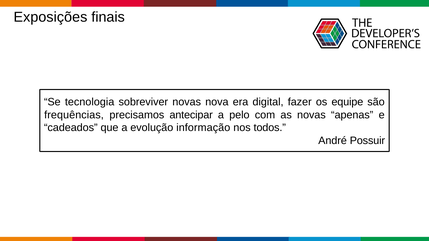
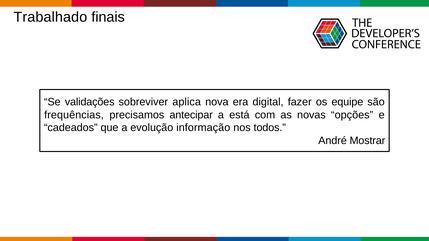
Exposições: Exposições -> Trabalhado (50, 17)
tecnologia: tecnologia -> validações (90, 102)
sobreviver novas: novas -> aplica (187, 102)
pelo: pelo -> está (239, 115)
apenas: apenas -> opções (352, 115)
Possuir: Possuir -> Mostrar (367, 141)
